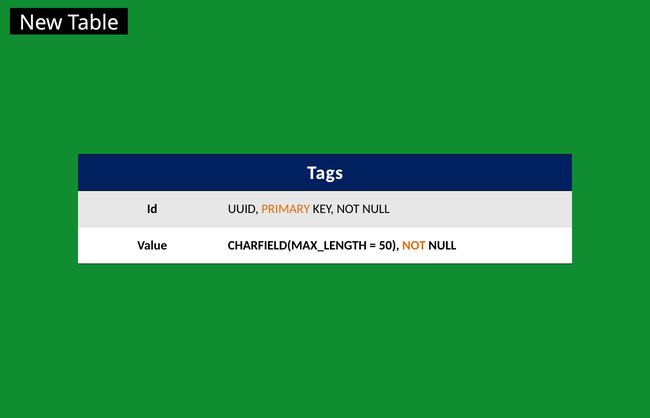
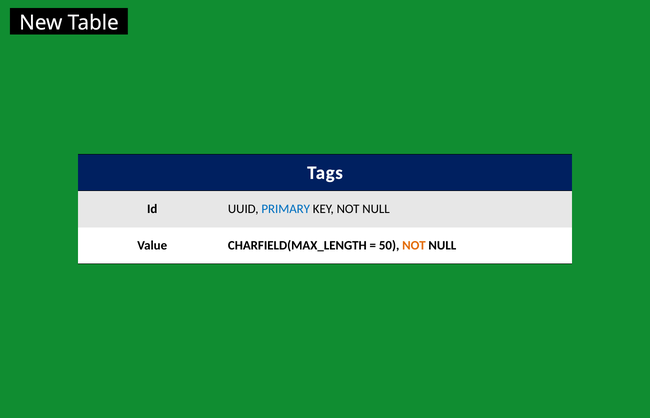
PRIMARY colour: orange -> blue (286, 209)
